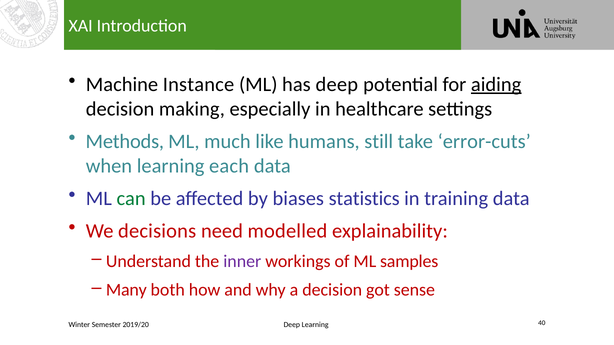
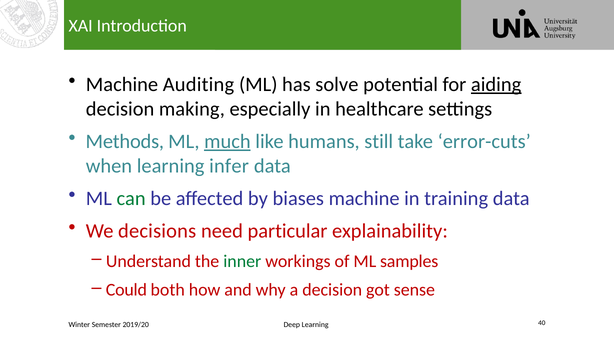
Instance: Instance -> Auditing (198, 85)
has deep: deep -> solve (337, 85)
much underline: none -> present (227, 142)
each: each -> infer (229, 166)
biases statistics: statistics -> machine (364, 199)
modelled: modelled -> particular (288, 231)
inner colour: purple -> green (242, 262)
Many: Many -> Could (126, 290)
